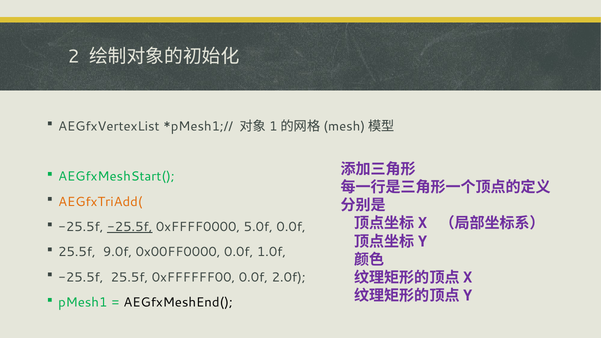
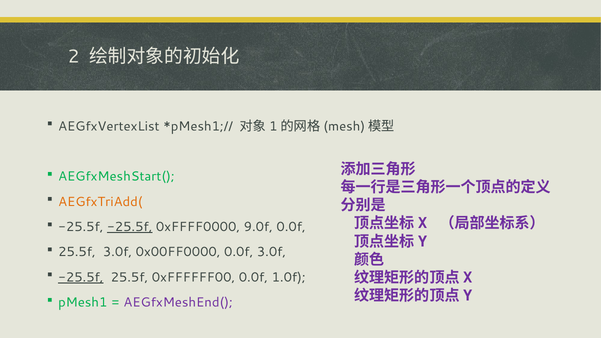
5.0f: 5.0f -> 9.0f (258, 227)
25.5f 9.0f: 9.0f -> 3.0f (118, 252)
0.0f 1.0f: 1.0f -> 3.0f (272, 252)
-25.5f underline: none -> present (81, 277)
2.0f: 2.0f -> 1.0f (289, 277)
AEGfxMeshEnd( colour: black -> purple (178, 302)
